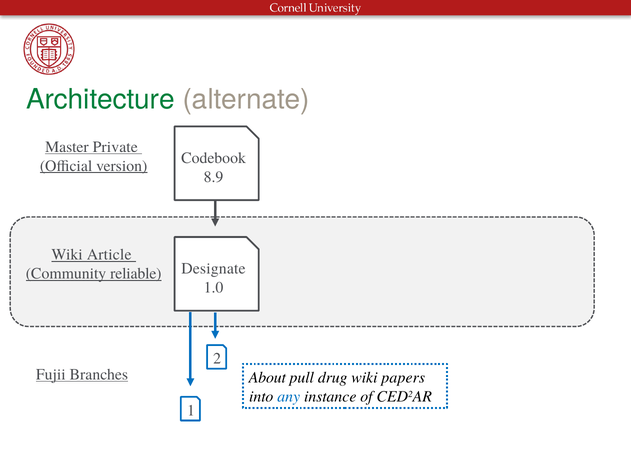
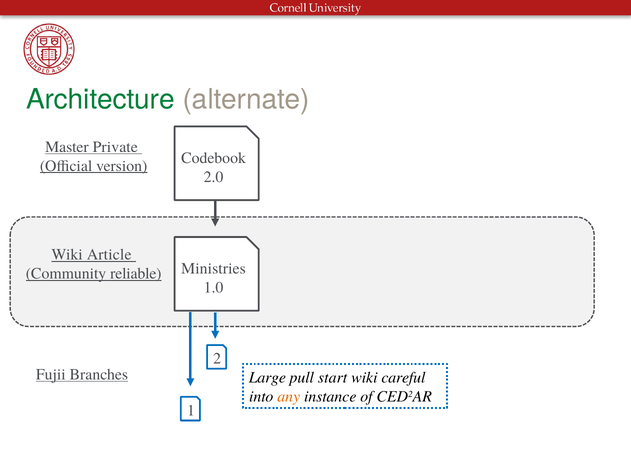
8.9: 8.9 -> 2.0 (214, 177)
Designate: Designate -> Ministries (213, 268)
About: About -> Large (267, 377)
drug: drug -> start (333, 377)
papers: papers -> careful (403, 377)
any colour: blue -> orange (289, 396)
